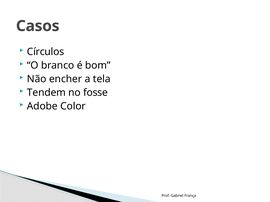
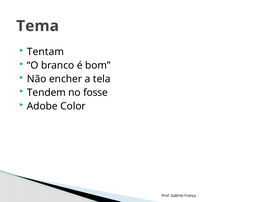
Casos: Casos -> Tema (38, 26)
Círculos: Círculos -> Tentam (45, 52)
